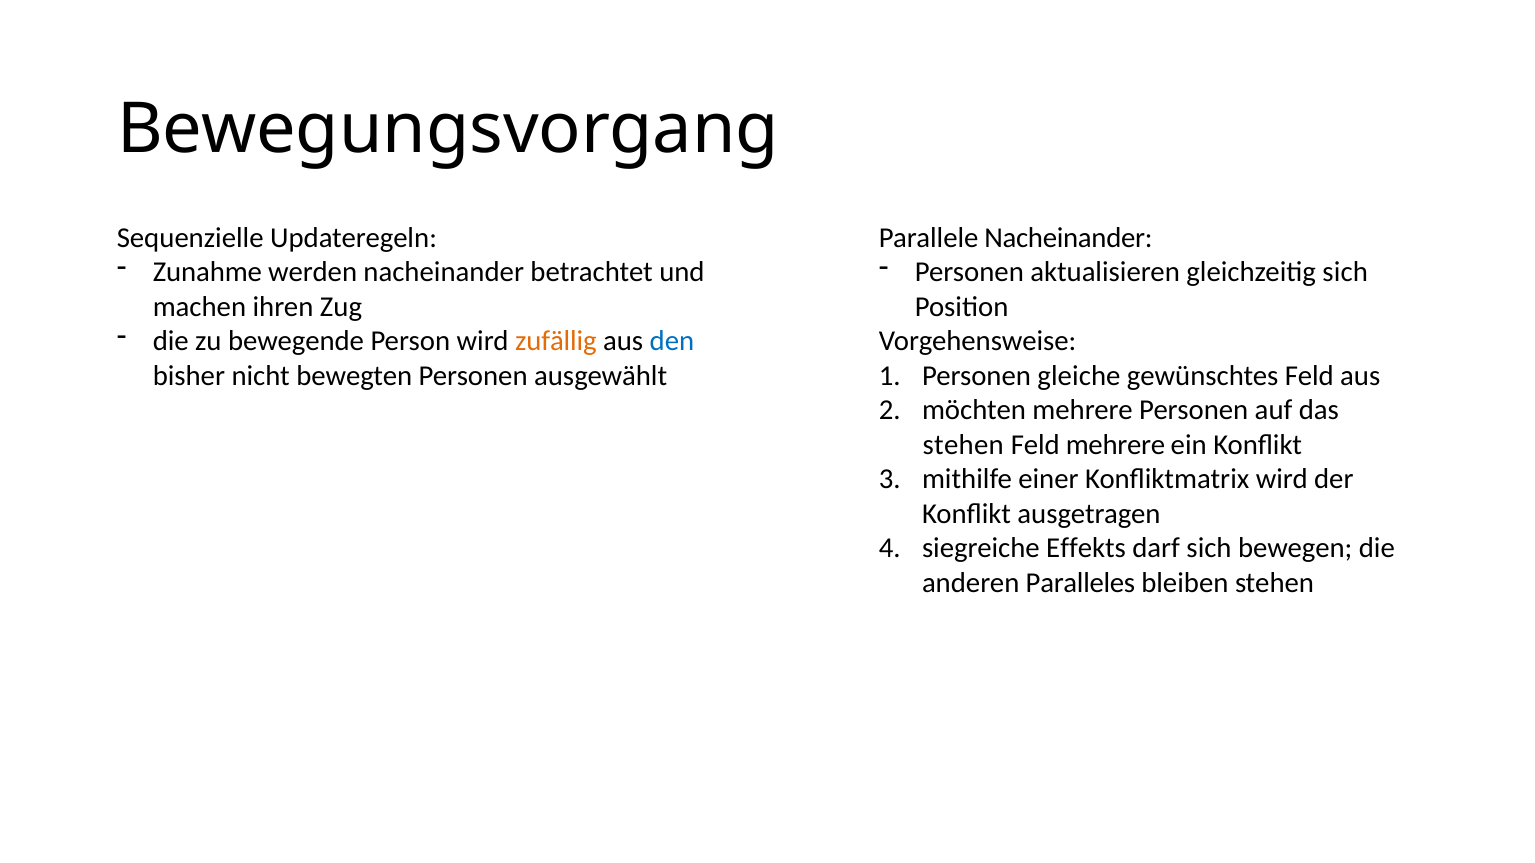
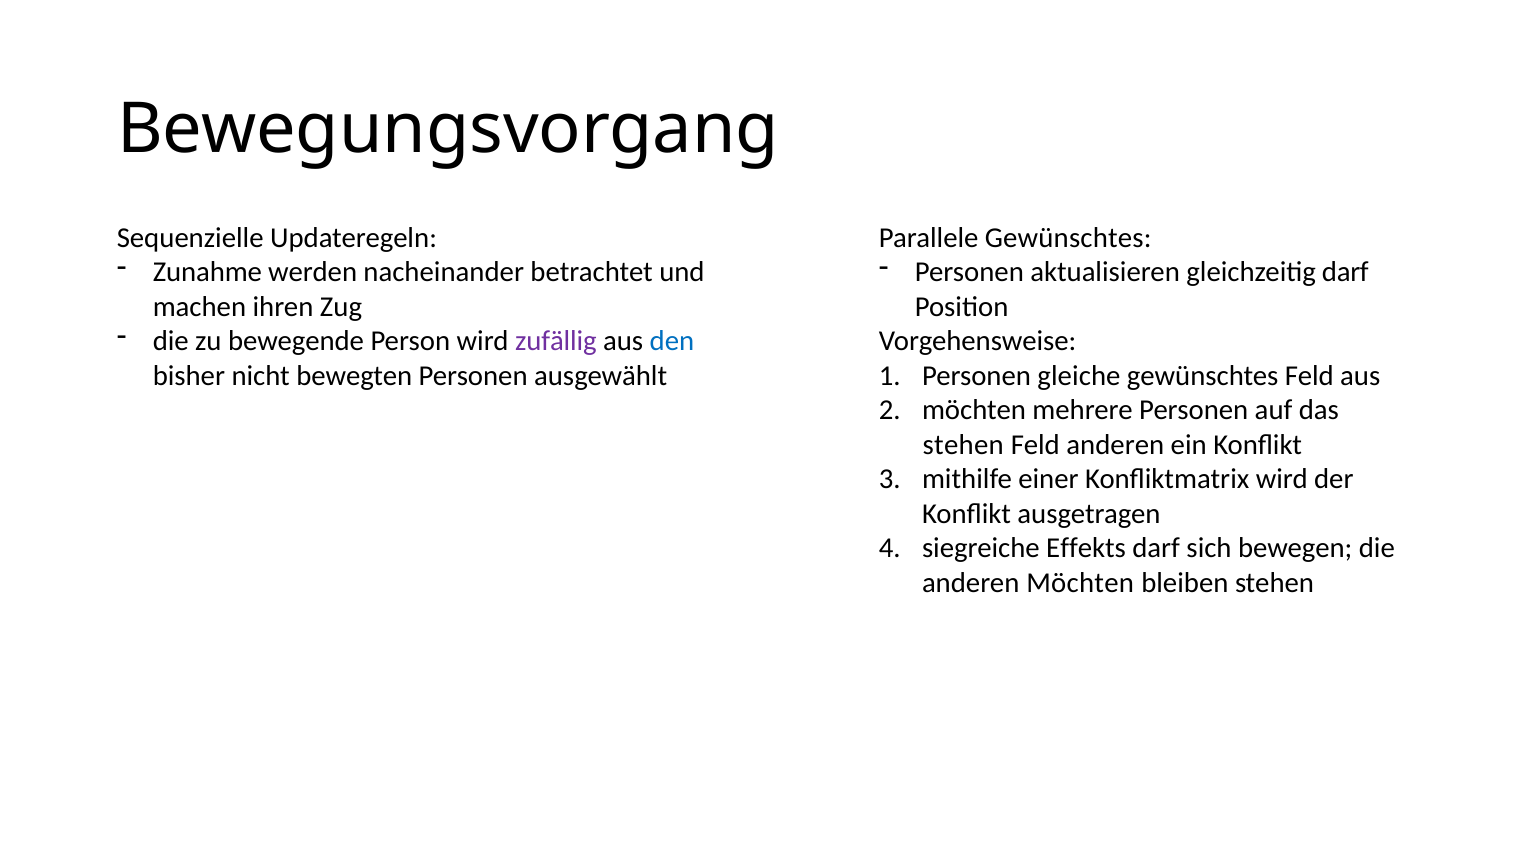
Parallele Nacheinander: Nacheinander -> Gewünschtes (1068, 238)
gleichzeitig sich: sich -> darf (1345, 272)
zufällig colour: orange -> purple (556, 341)
Feld mehrere: mehrere -> anderen (1115, 445)
anderen Paralleles: Paralleles -> Möchten (1080, 583)
